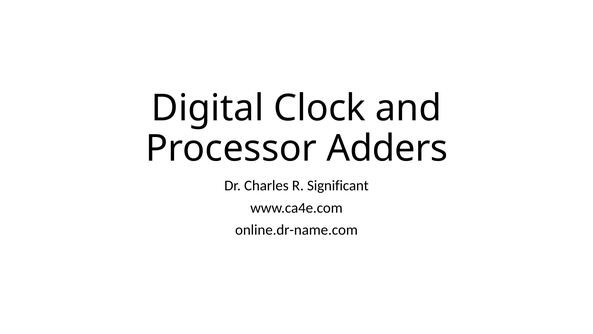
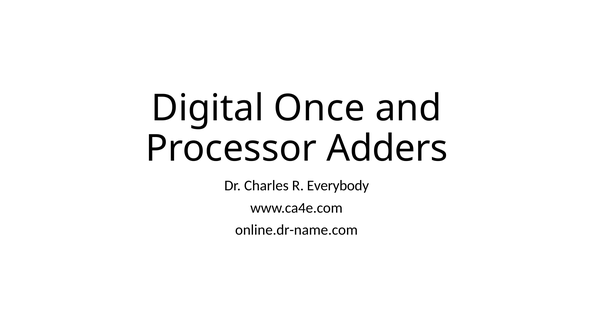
Clock: Clock -> Once (319, 108)
Significant: Significant -> Everybody (338, 185)
